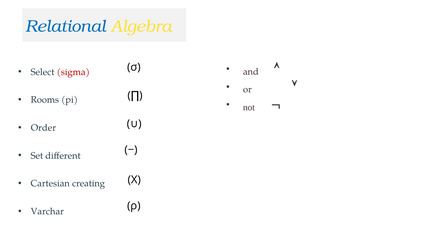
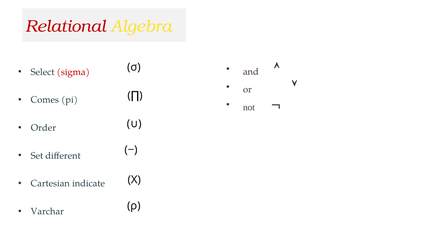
Relational colour: blue -> red (66, 26)
Rooms: Rooms -> Comes (45, 100)
creating: creating -> indicate (89, 183)
